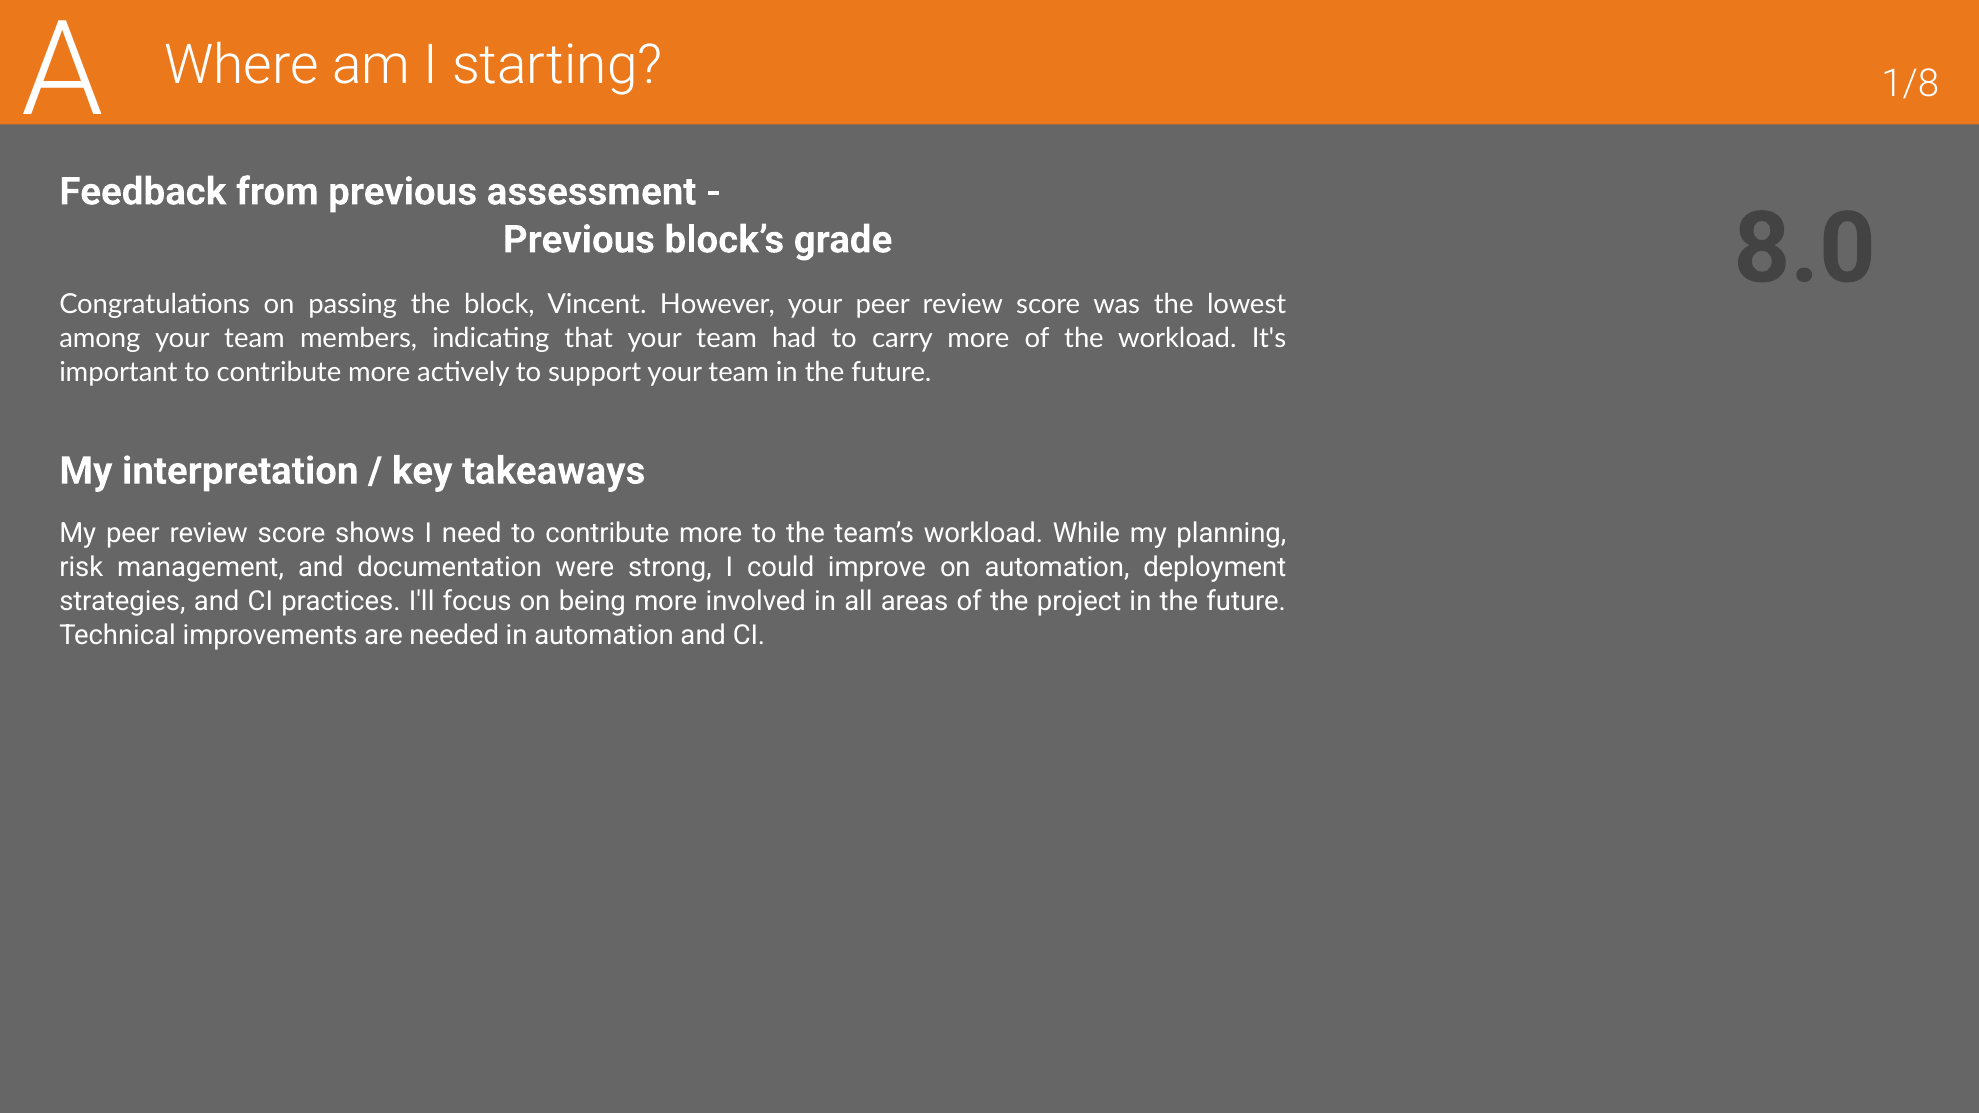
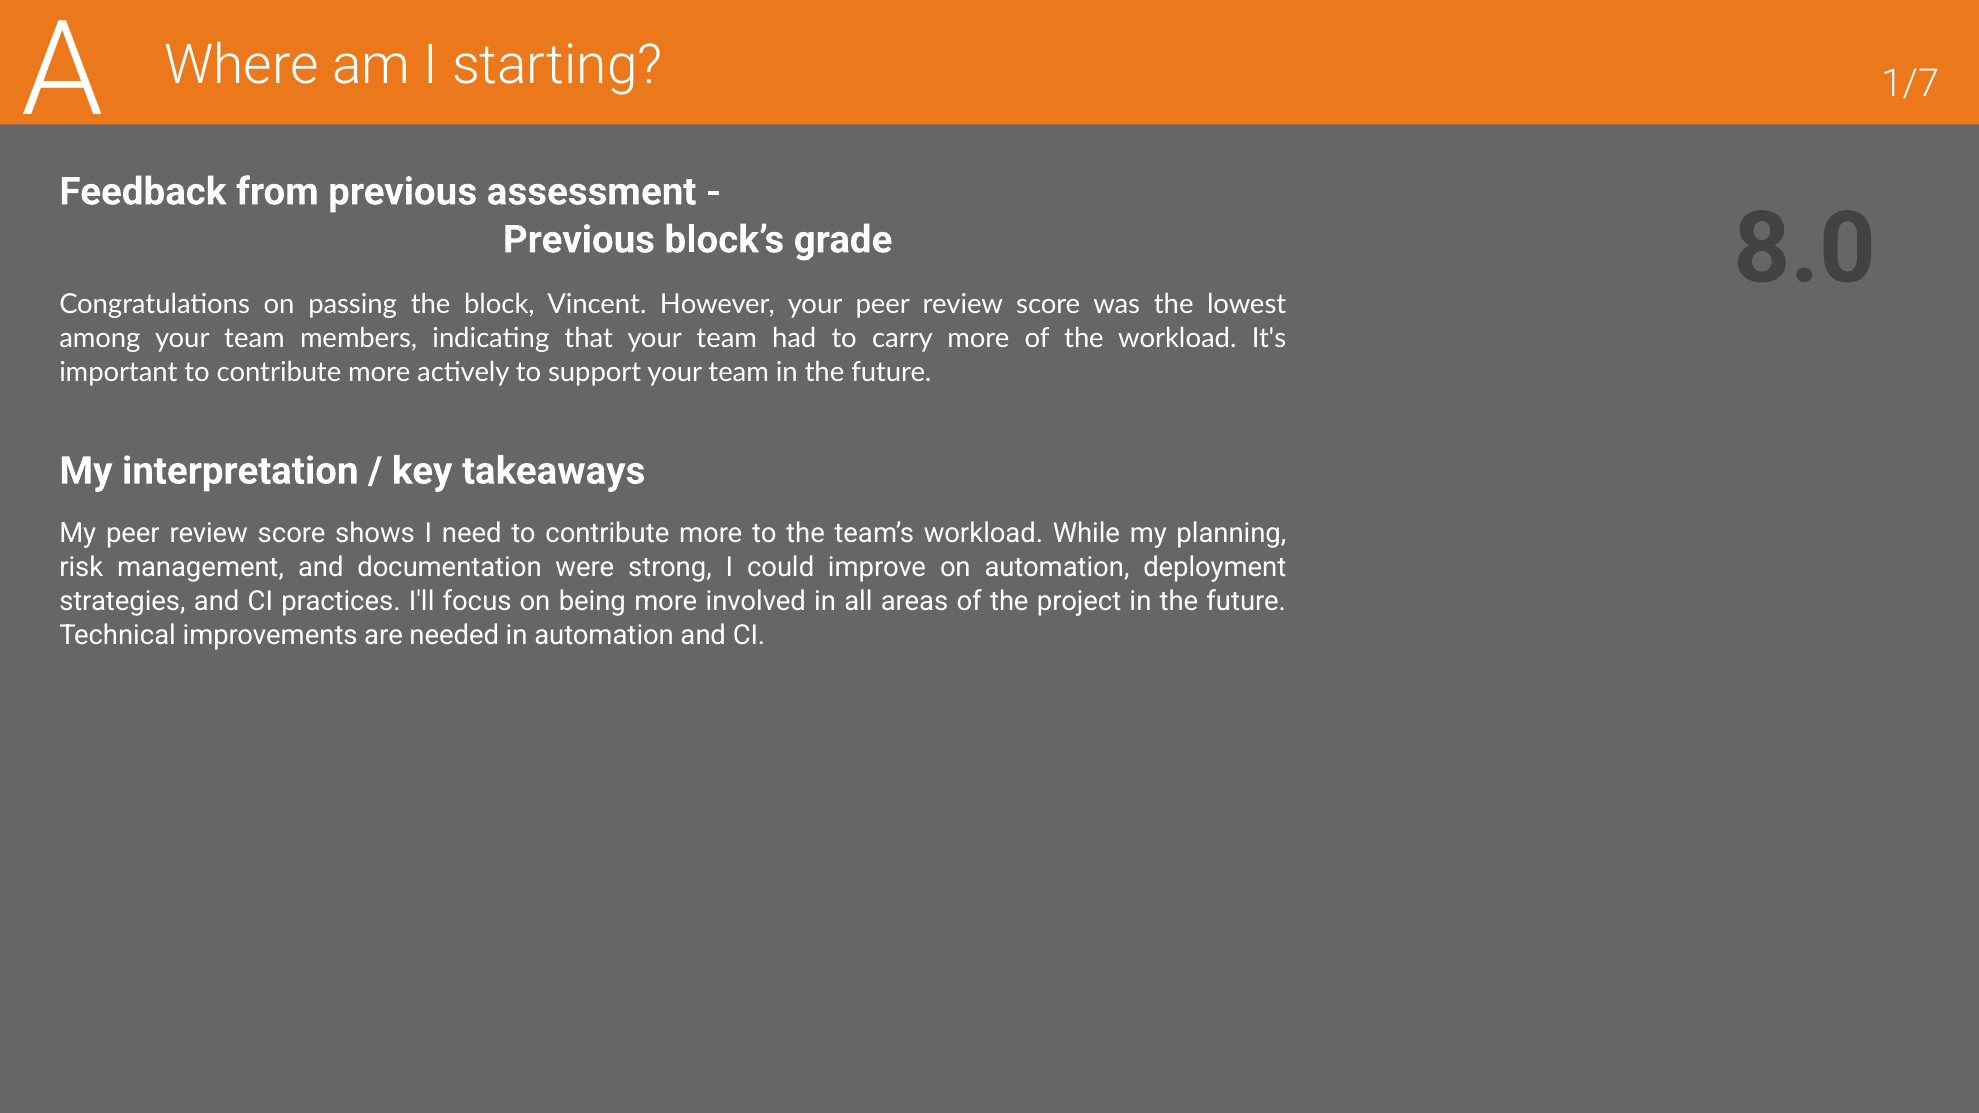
1/8: 1/8 -> 1/7 (1910, 84)
